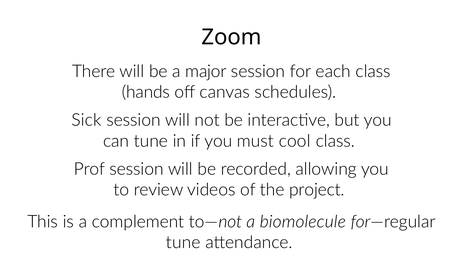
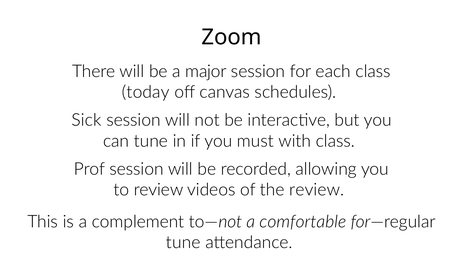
hands: hands -> today (146, 92)
cool: cool -> with (295, 141)
the project: project -> review (317, 190)
biomolecule: biomolecule -> comfortable (303, 222)
